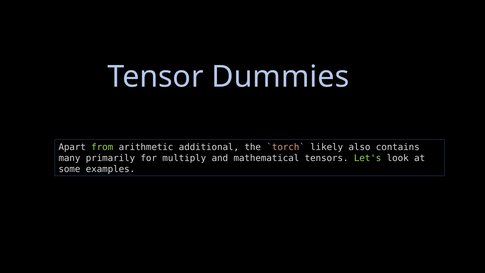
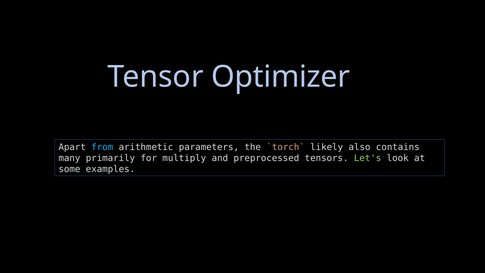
Dummies: Dummies -> Optimizer (281, 77)
from colour: light green -> light blue (102, 147)
additional: additional -> parameters (209, 147)
mathematical: mathematical -> preprocessed (266, 158)
